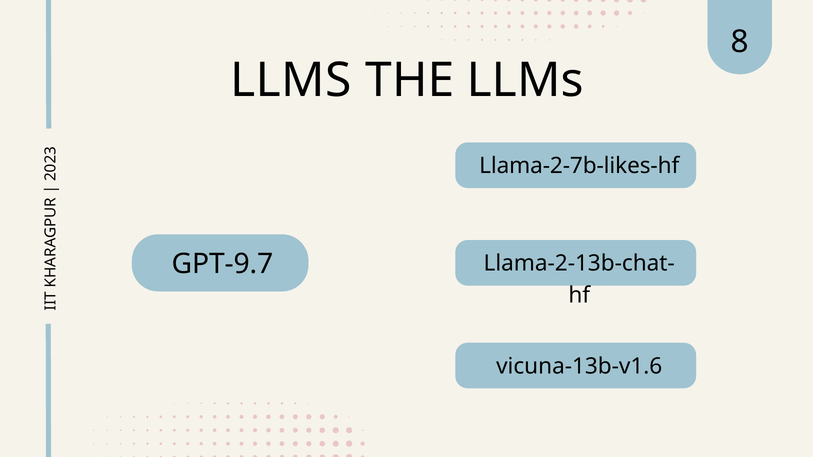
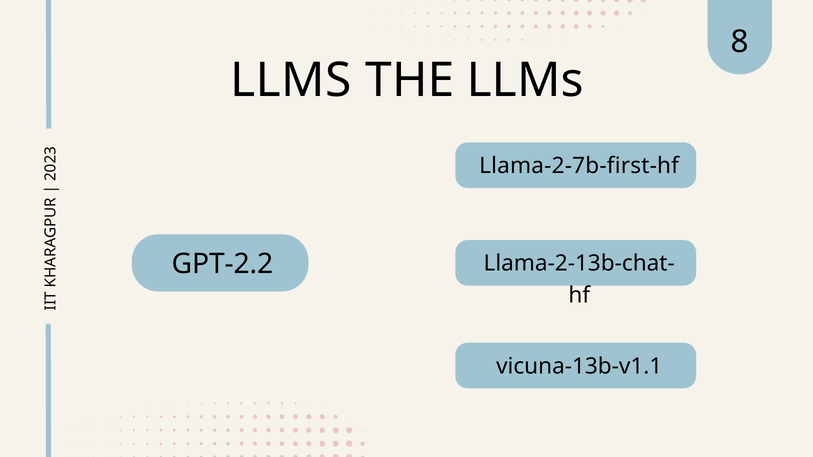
Llama-2-7b-likes-hf: Llama-2-7b-likes-hf -> Llama-2-7b-first-hf (579, 166)
GPT-9.7: GPT-9.7 -> GPT-2.2 (223, 264)
vicuna-13b-v1.6: vicuna-13b-v1.6 -> vicuna-13b-v1.1 (579, 366)
